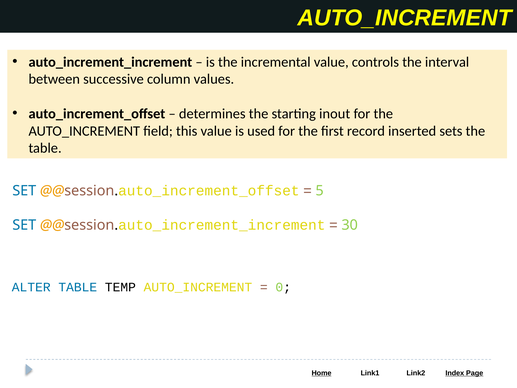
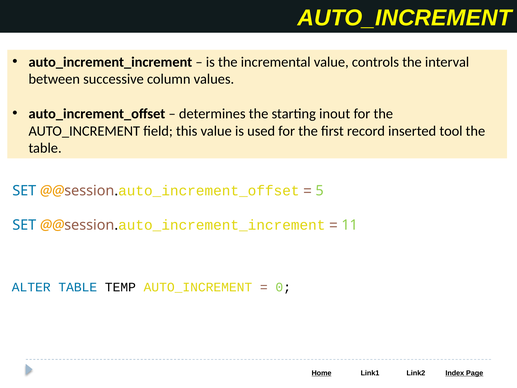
sets: sets -> tool (451, 131)
30: 30 -> 11 (350, 225)
